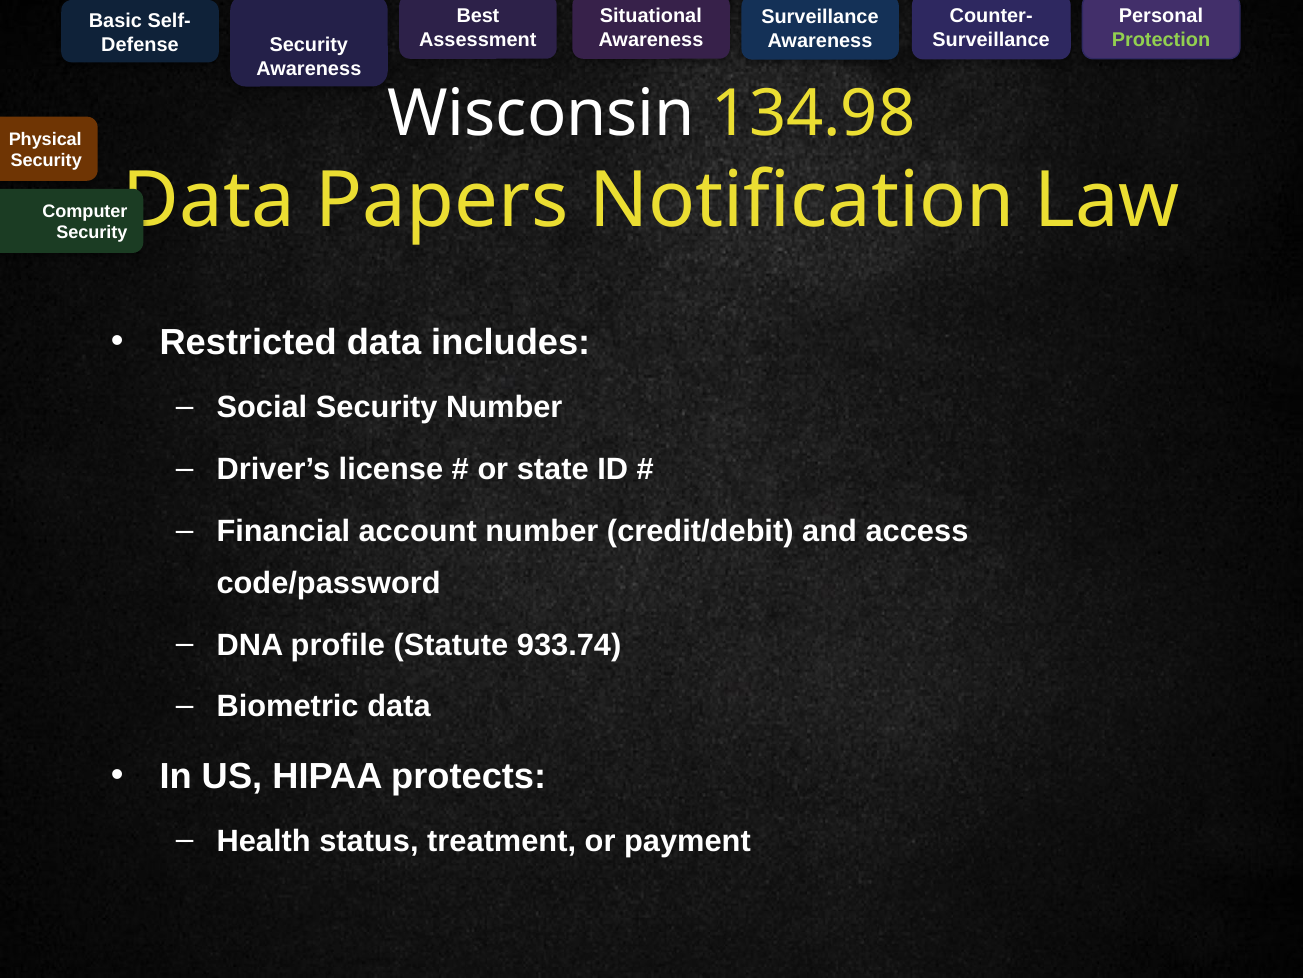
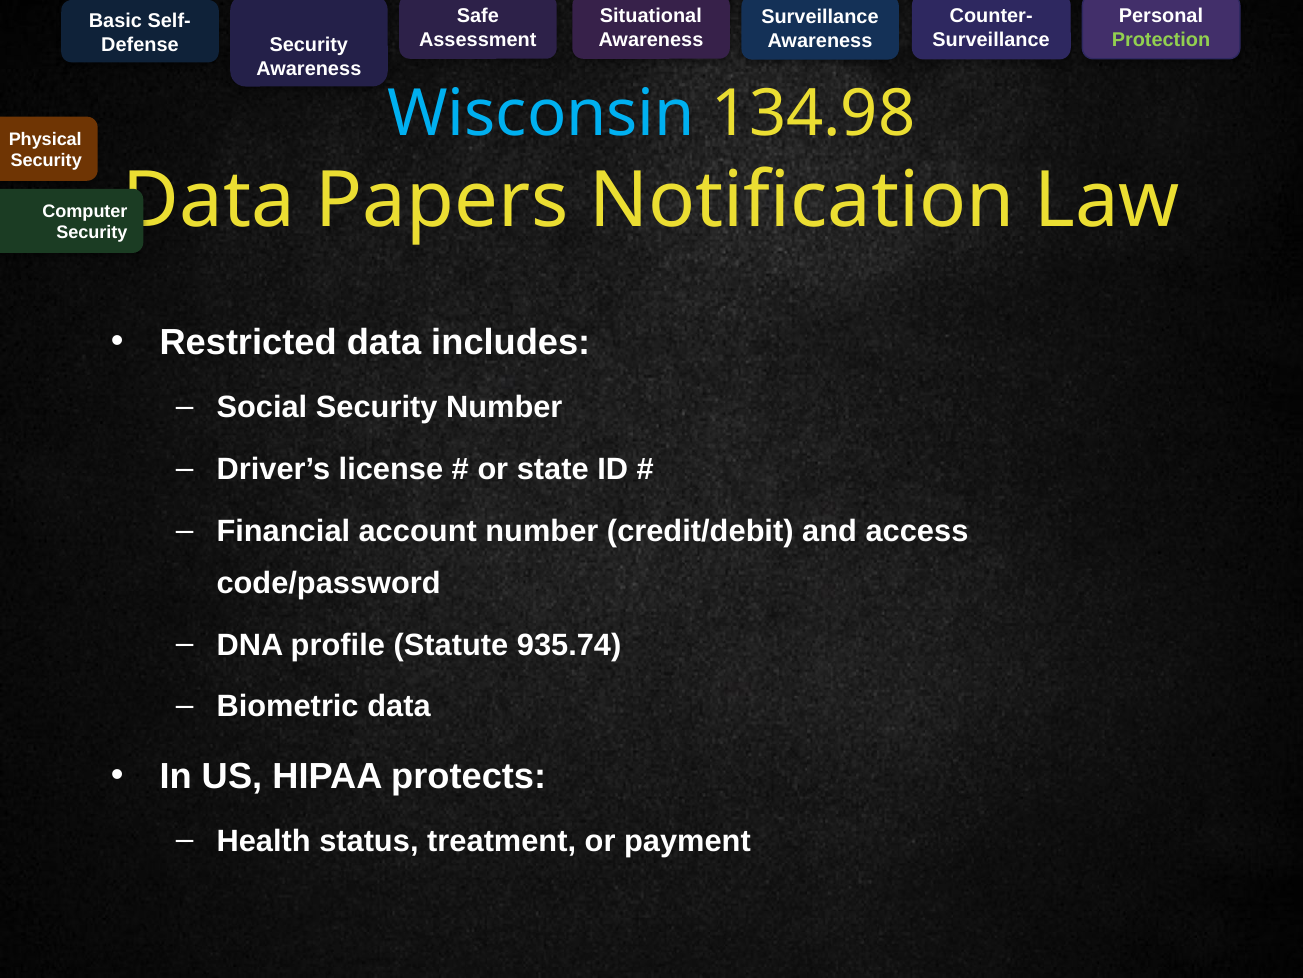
Best: Best -> Safe (478, 16)
Wisconsin colour: white -> light blue (541, 114)
933.74: 933.74 -> 935.74 (569, 644)
